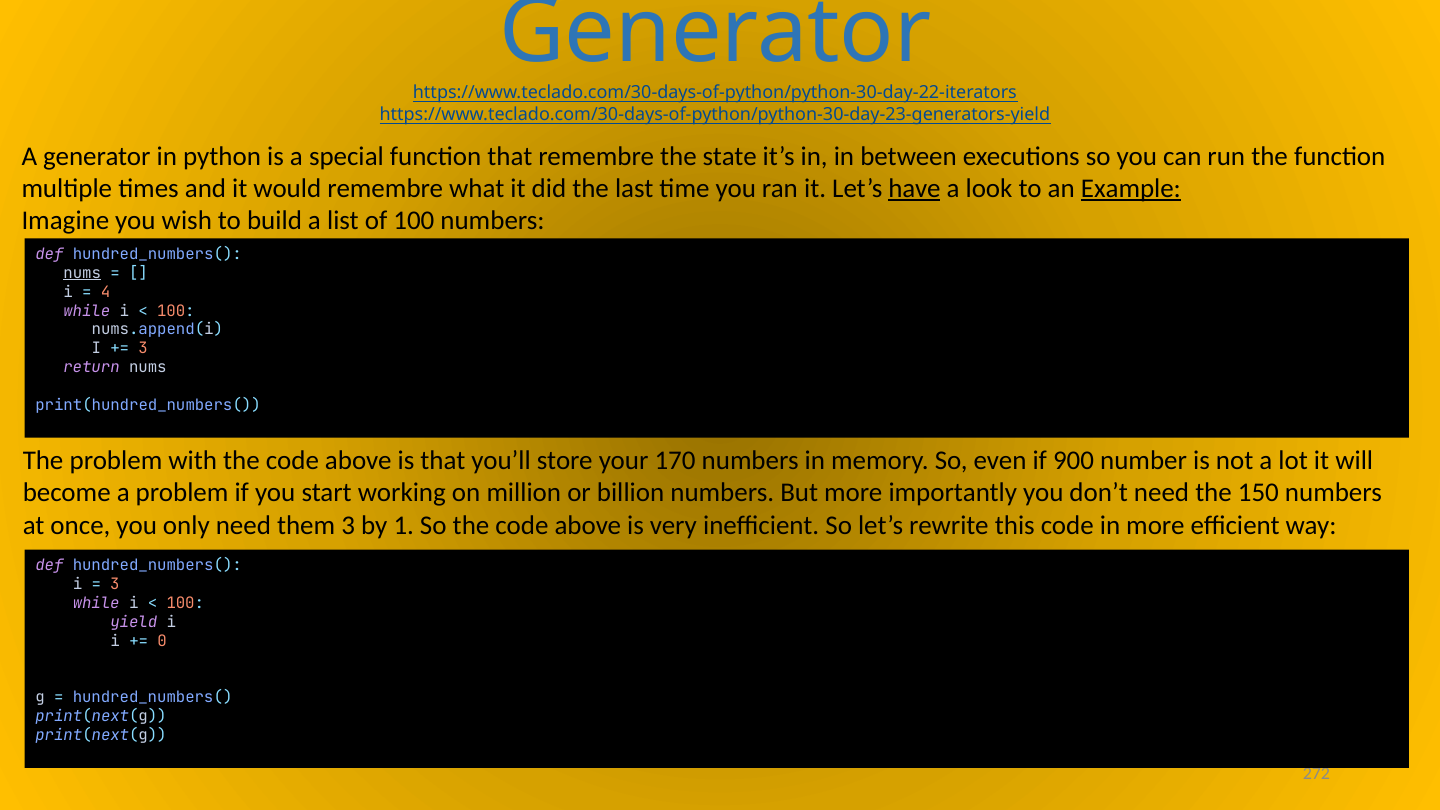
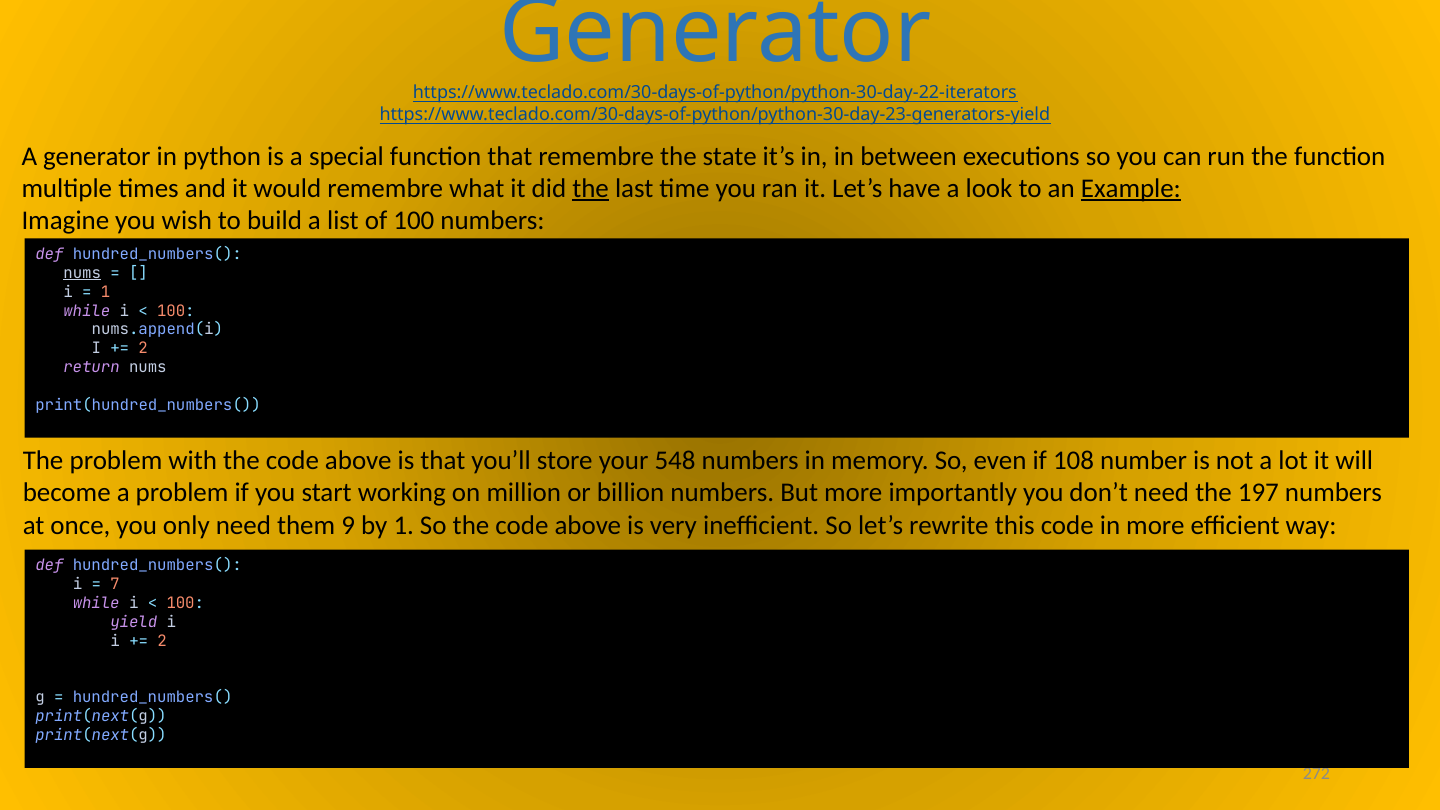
the underline: none -> present (591, 189)
have underline: present -> none (915, 189)
4: 4 -> 1 (106, 292)
3: 3 -> 2 (143, 349)
170: 170 -> 548 (675, 461)
900: 900 -> 108 (1074, 461)
150: 150 -> 197 (1258, 493)
them 3: 3 -> 9 (348, 525)
3: 3 -> 7 (115, 584)
0: 0 -> 2 (162, 641)
